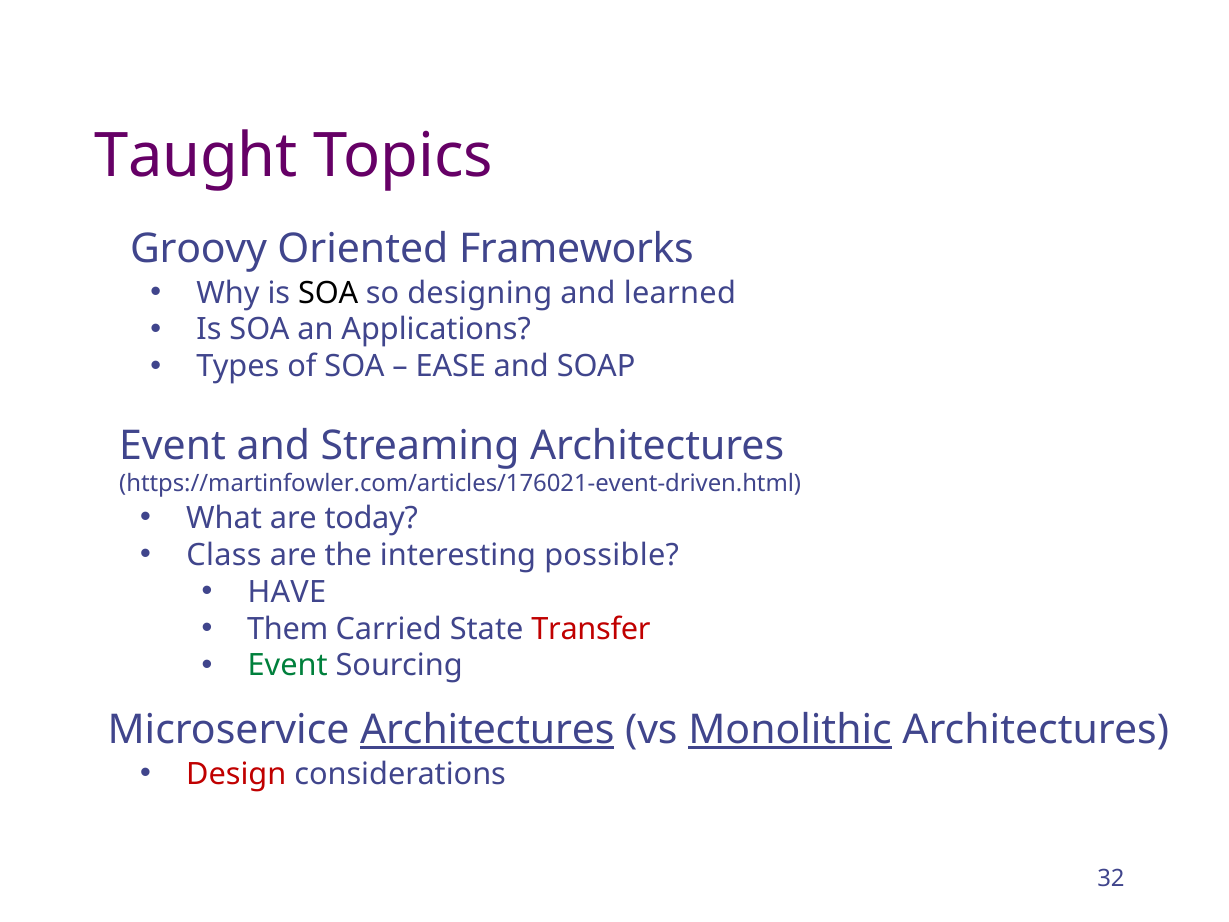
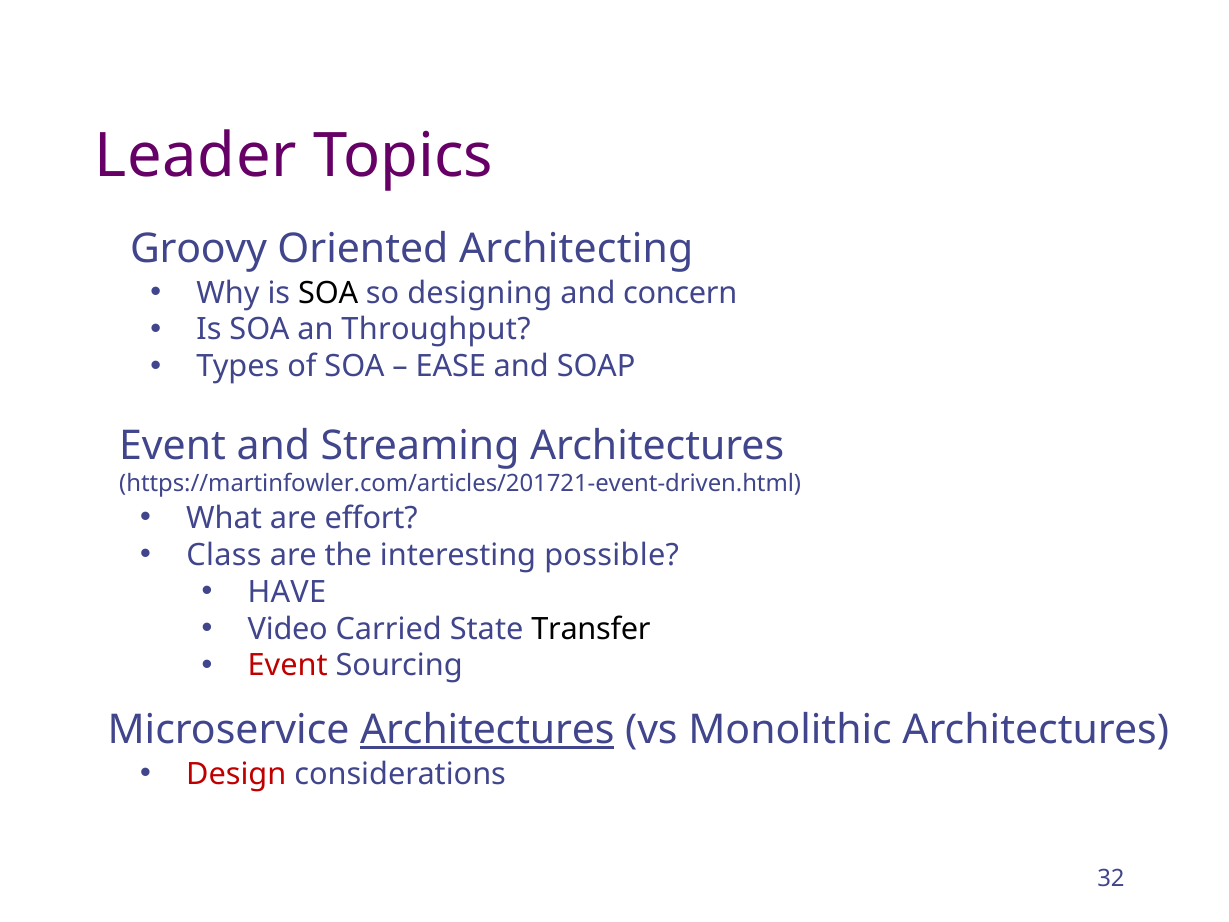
Taught: Taught -> Leader (196, 156)
Frameworks: Frameworks -> Architecting (576, 249)
learned: learned -> concern (680, 293)
Applications: Applications -> Throughput (436, 330)
https://martinfowler.com/articles/176021-event-driven.html: https://martinfowler.com/articles/176021-event-driven.html -> https://martinfowler.com/articles/201721-event-driven.html (460, 483)
today: today -> effort (371, 518)
Them: Them -> Video (288, 629)
Transfer colour: red -> black (591, 629)
Event colour: green -> red (288, 666)
Monolithic underline: present -> none (790, 730)
